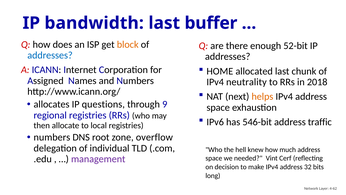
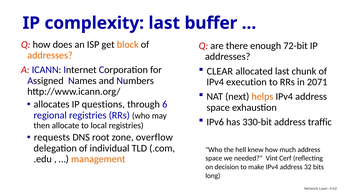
bandwidth: bandwidth -> complexity (94, 23)
52-bit: 52-bit -> 72-bit (296, 46)
addresses colour: blue -> orange (50, 55)
HOME: HOME -> CLEAR (220, 71)
neutrality: neutrality -> execution (246, 82)
2018: 2018 -> 2071 (317, 82)
9: 9 -> 6 (165, 104)
546-bit: 546-bit -> 330-bit (257, 122)
numbers: numbers -> requests (52, 137)
management colour: purple -> orange (98, 159)
